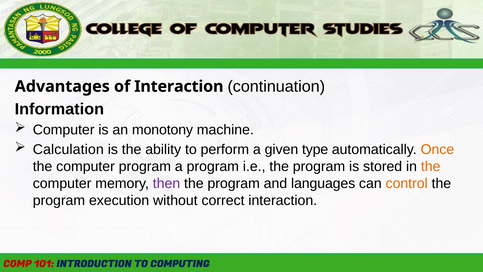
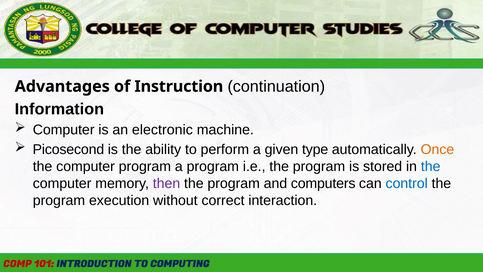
of Interaction: Interaction -> Instruction (179, 86)
monotony: monotony -> electronic (162, 130)
Calculation: Calculation -> Picosecond (68, 149)
the colour: orange -> blue (431, 166)
languages: languages -> computers (323, 183)
control colour: orange -> blue (407, 183)
